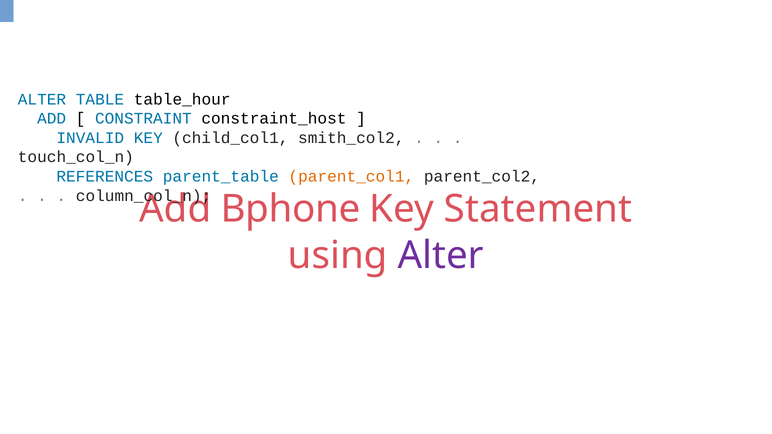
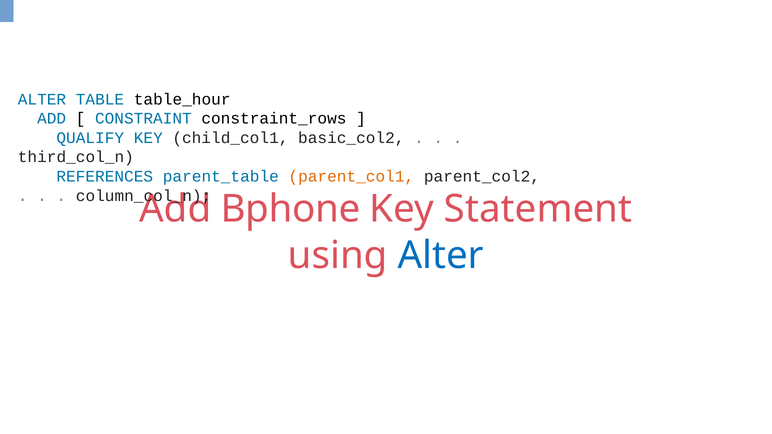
constraint_host: constraint_host -> constraint_rows (274, 119)
INVALID: INVALID -> QUALIFY (90, 138)
smith_col2: smith_col2 -> basic_col2 (351, 138)
touch_col_n: touch_col_n -> third_col_n (76, 157)
Alter colour: purple -> blue (441, 256)
